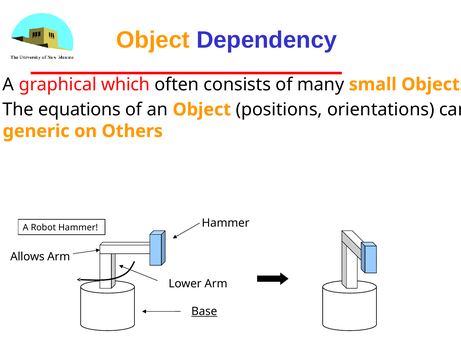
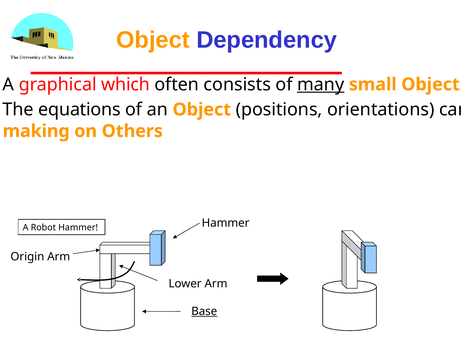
many underline: none -> present (321, 84)
generic: generic -> making (36, 131)
Allows: Allows -> Origin (27, 257)
